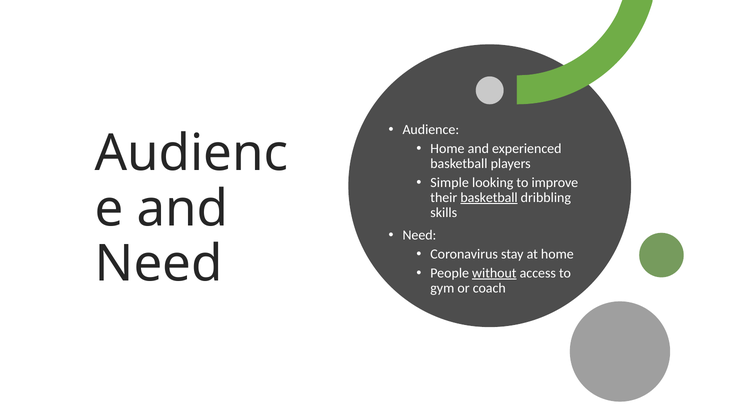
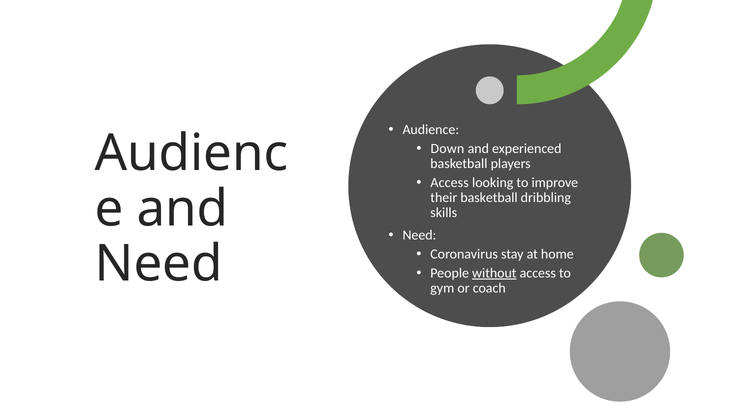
Home: Home -> Down (447, 148)
Simple: Simple -> Access (450, 182)
basketball underline: present -> none (489, 197)
